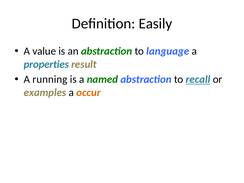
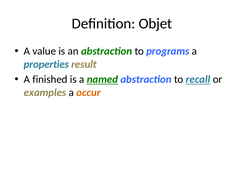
Easily: Easily -> Objet (155, 24)
language: language -> programs (168, 51)
running: running -> finished (50, 79)
named underline: none -> present (102, 79)
